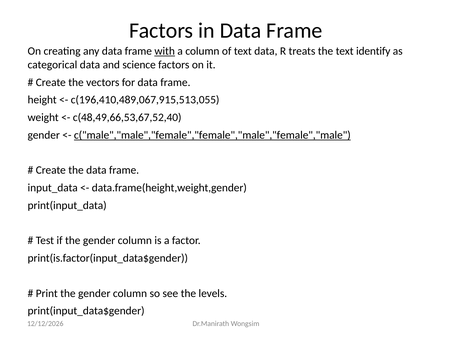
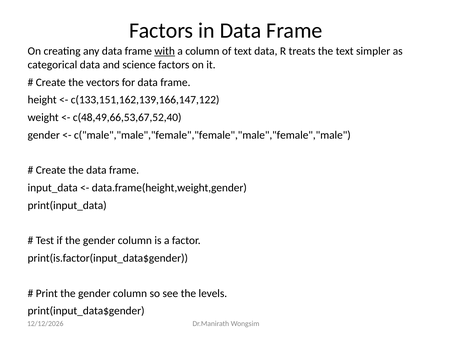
identify: identify -> simpler (373, 51)
c(196,410,489,067,915,513,055: c(196,410,489,067,915,513,055 -> c(133,151,162,139,166,147,122 (145, 100)
c("male","male","female","female","male","female","male underline: present -> none (212, 135)
